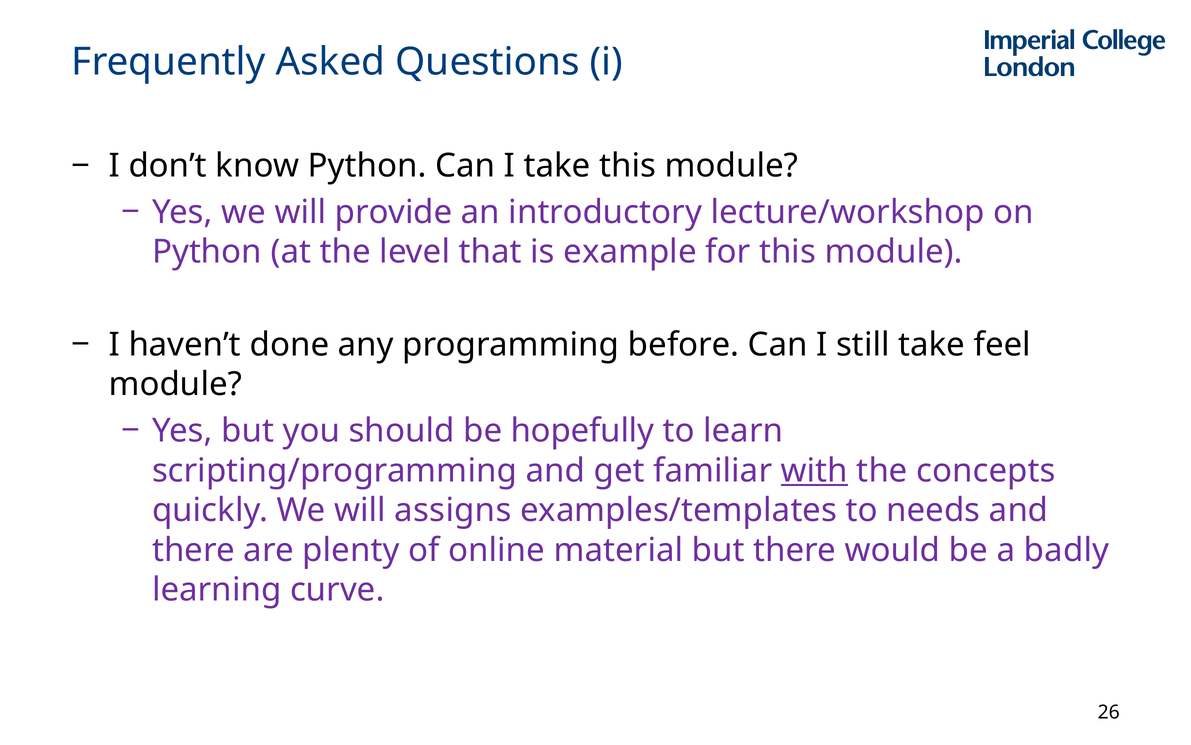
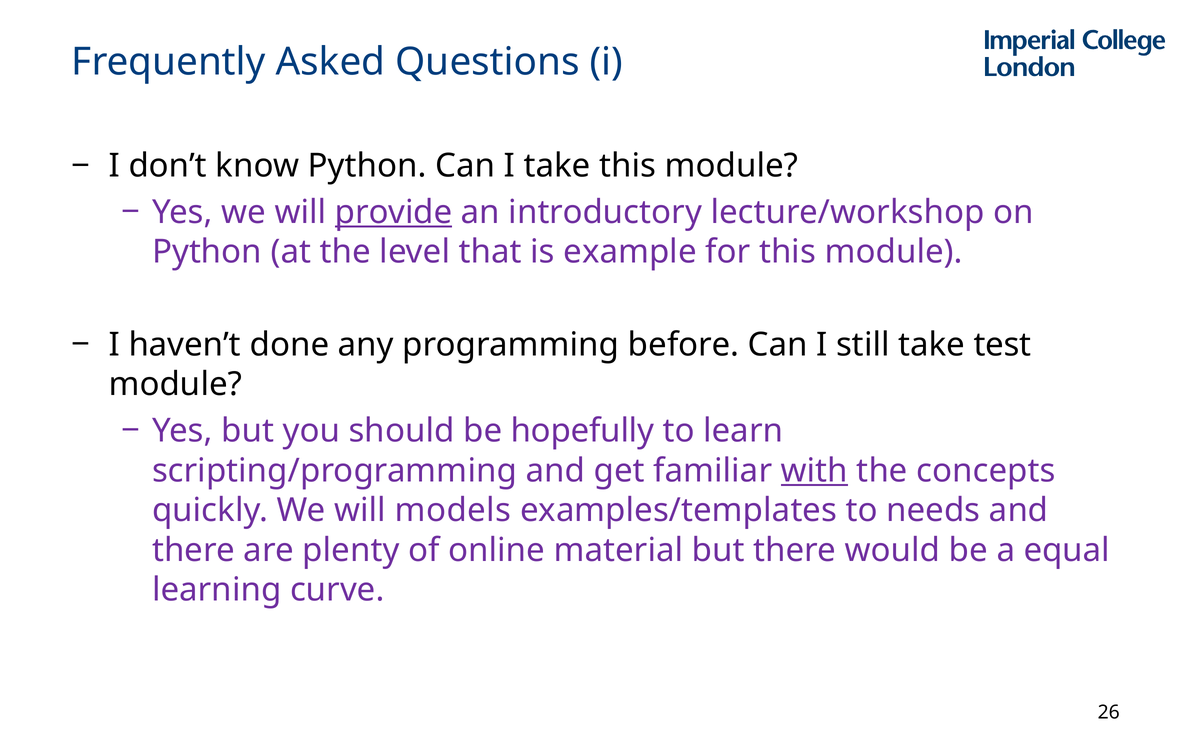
provide underline: none -> present (394, 212)
feel: feel -> test (1002, 344)
assigns: assigns -> models (453, 510)
badly: badly -> equal (1067, 550)
